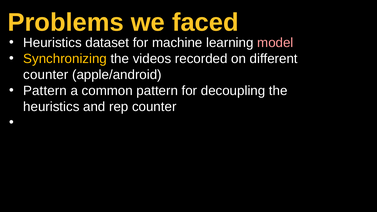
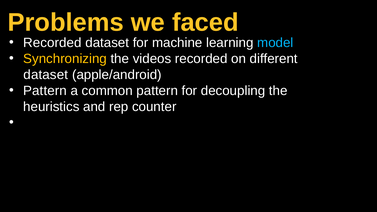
Heuristics: Heuristics -> Recorded (52, 43)
model colour: pink -> light blue (275, 43)
counter: counter -> dataset (46, 75)
